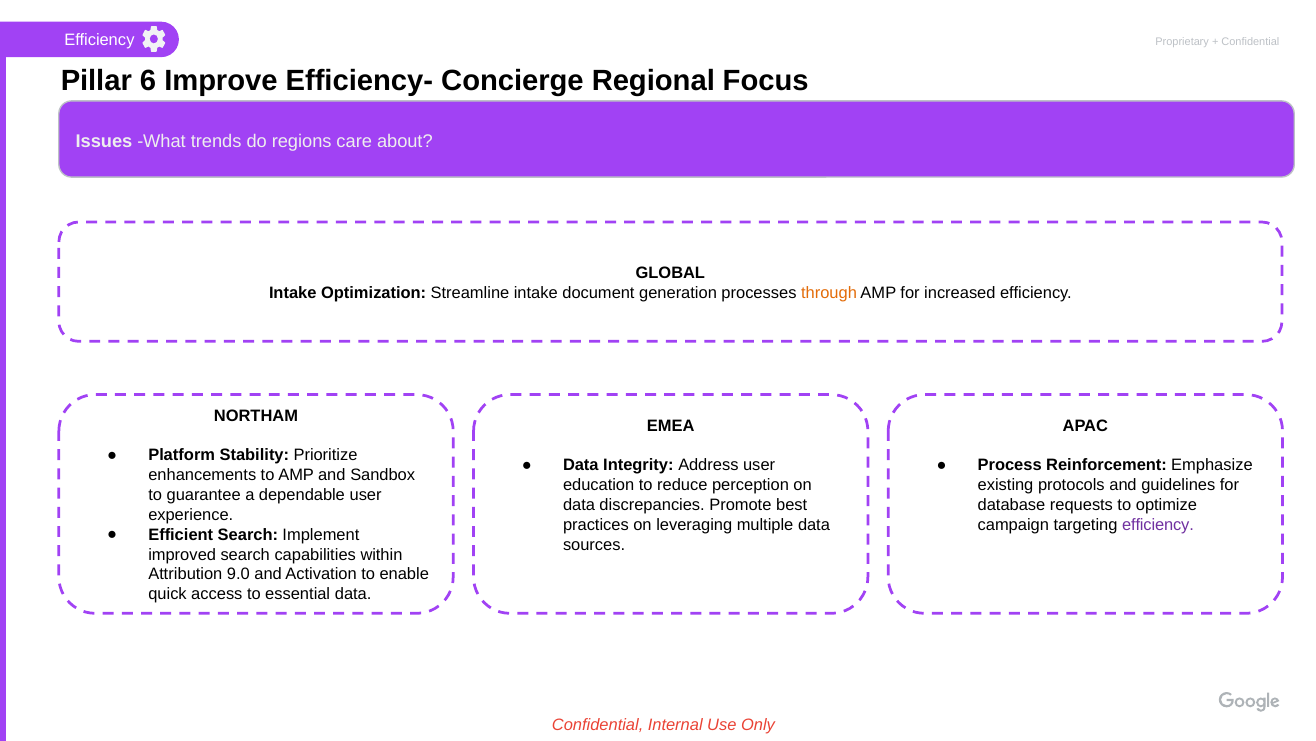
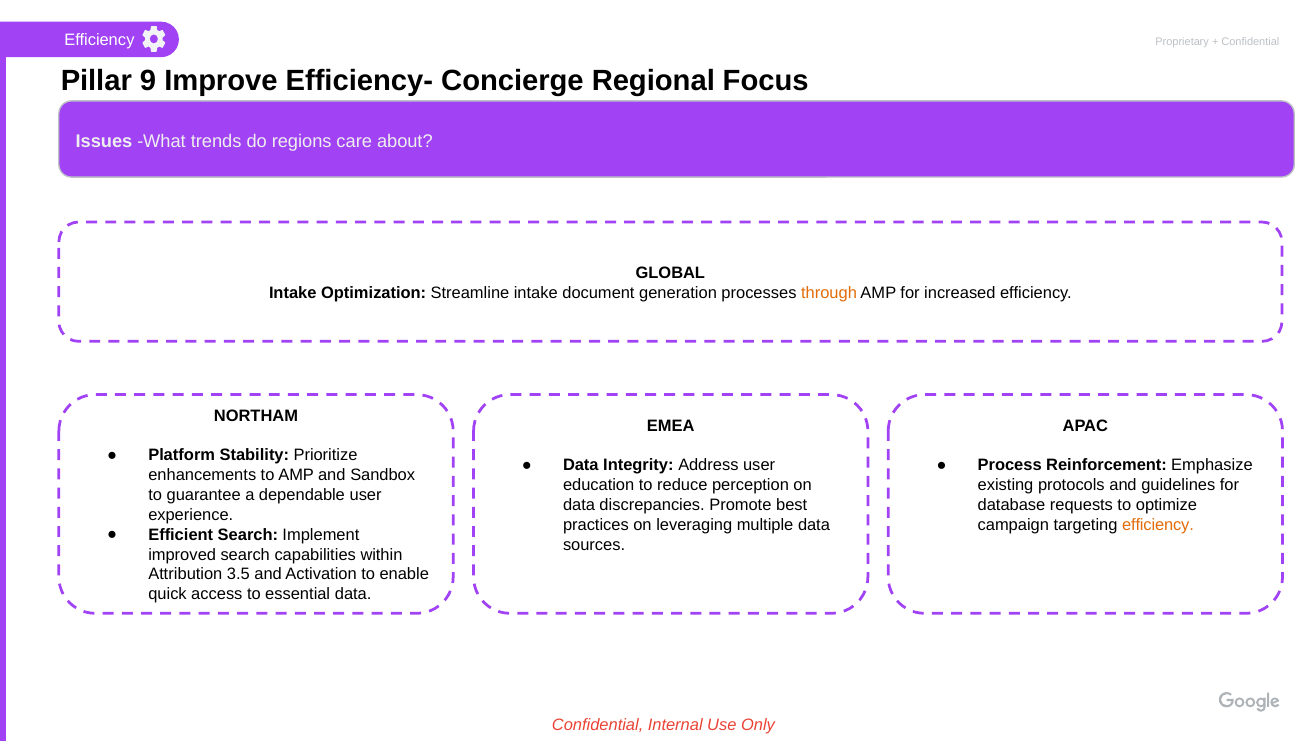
6: 6 -> 9 (148, 81)
efficiency colour: purple -> orange (1158, 524)
9.0: 9.0 -> 3.5 (238, 574)
